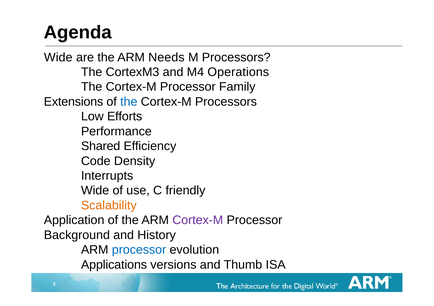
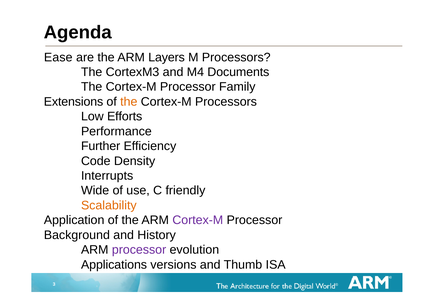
Wide: Wide -> Ease (58, 57)
Needs: Needs -> Layers (167, 57)
Operations: Operations -> Documents (238, 72)
the colour: blue -> orange (129, 102)
Shared: Shared -> Further (101, 146)
processor colour: blue -> purple (139, 250)
